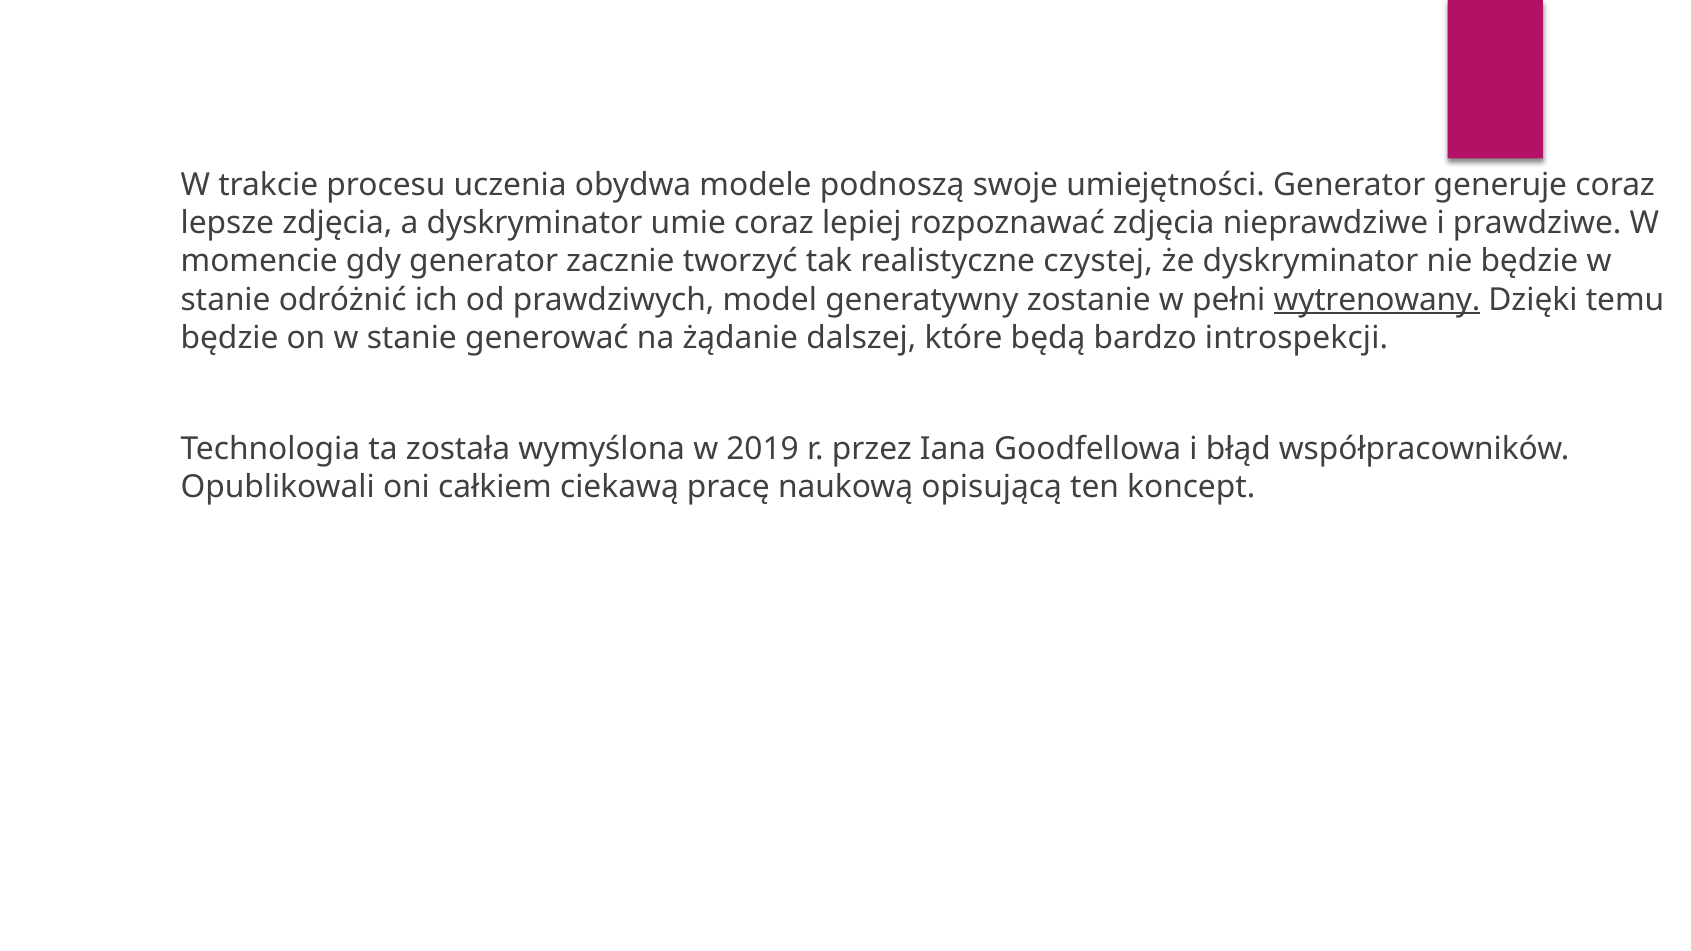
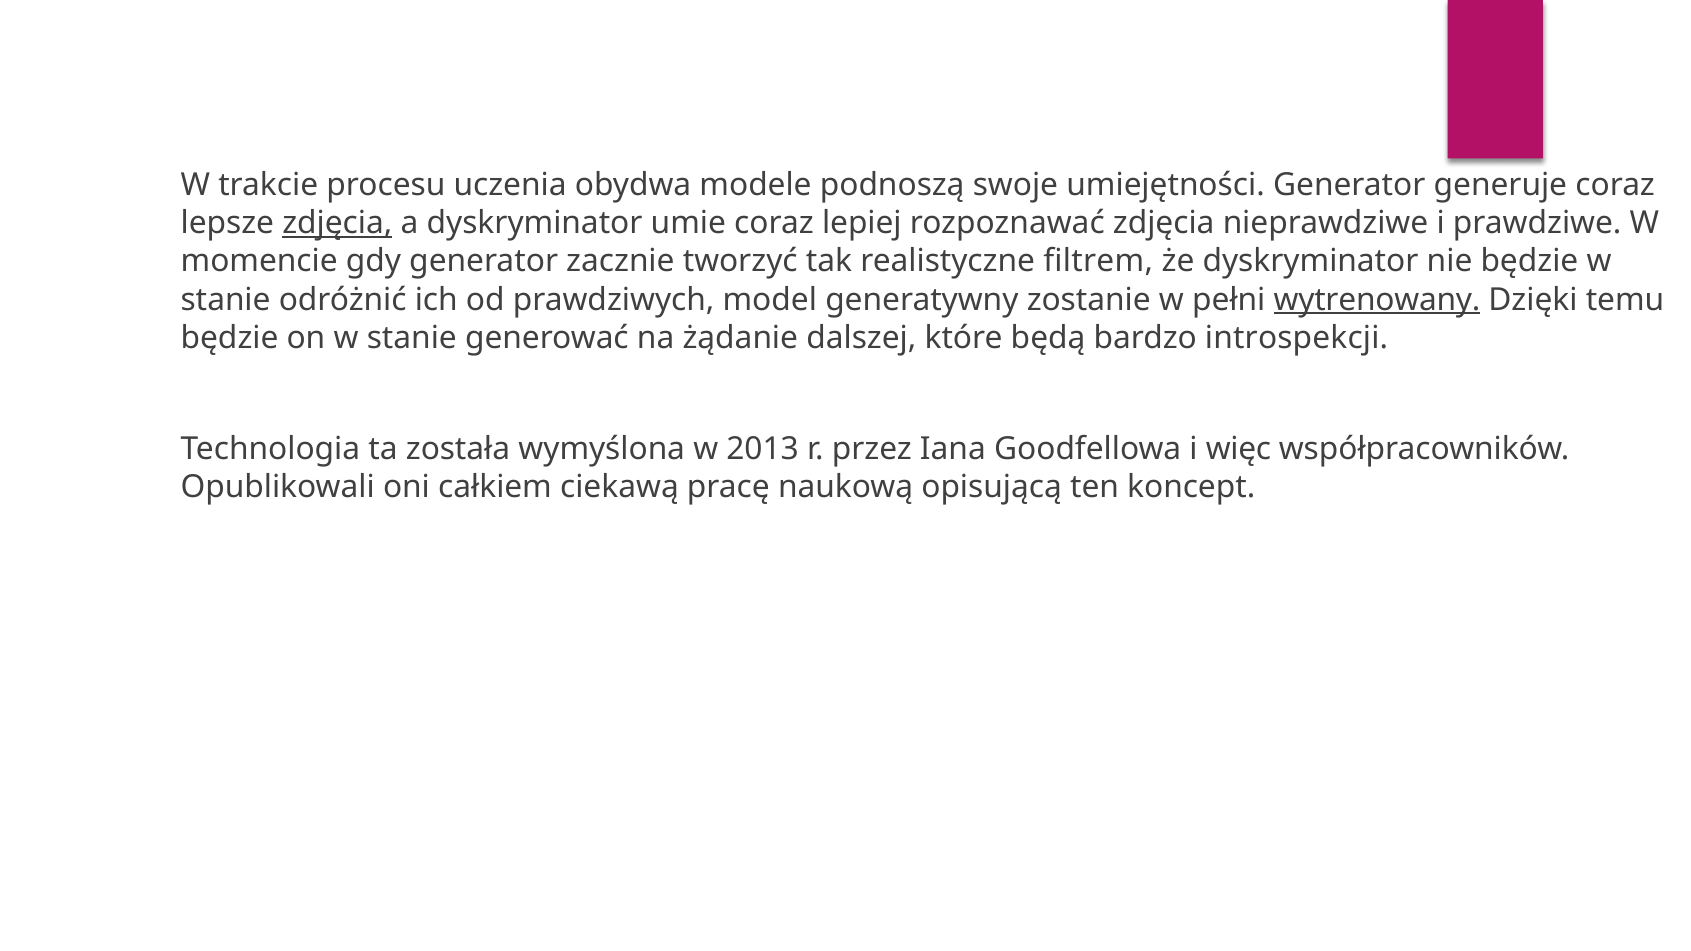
zdjęcia underline: none -> present (337, 224)
czystej: czystej -> filtrem (1098, 262)
2019: 2019 -> 2013 (763, 449)
błąd: błąd -> więc (1238, 449)
